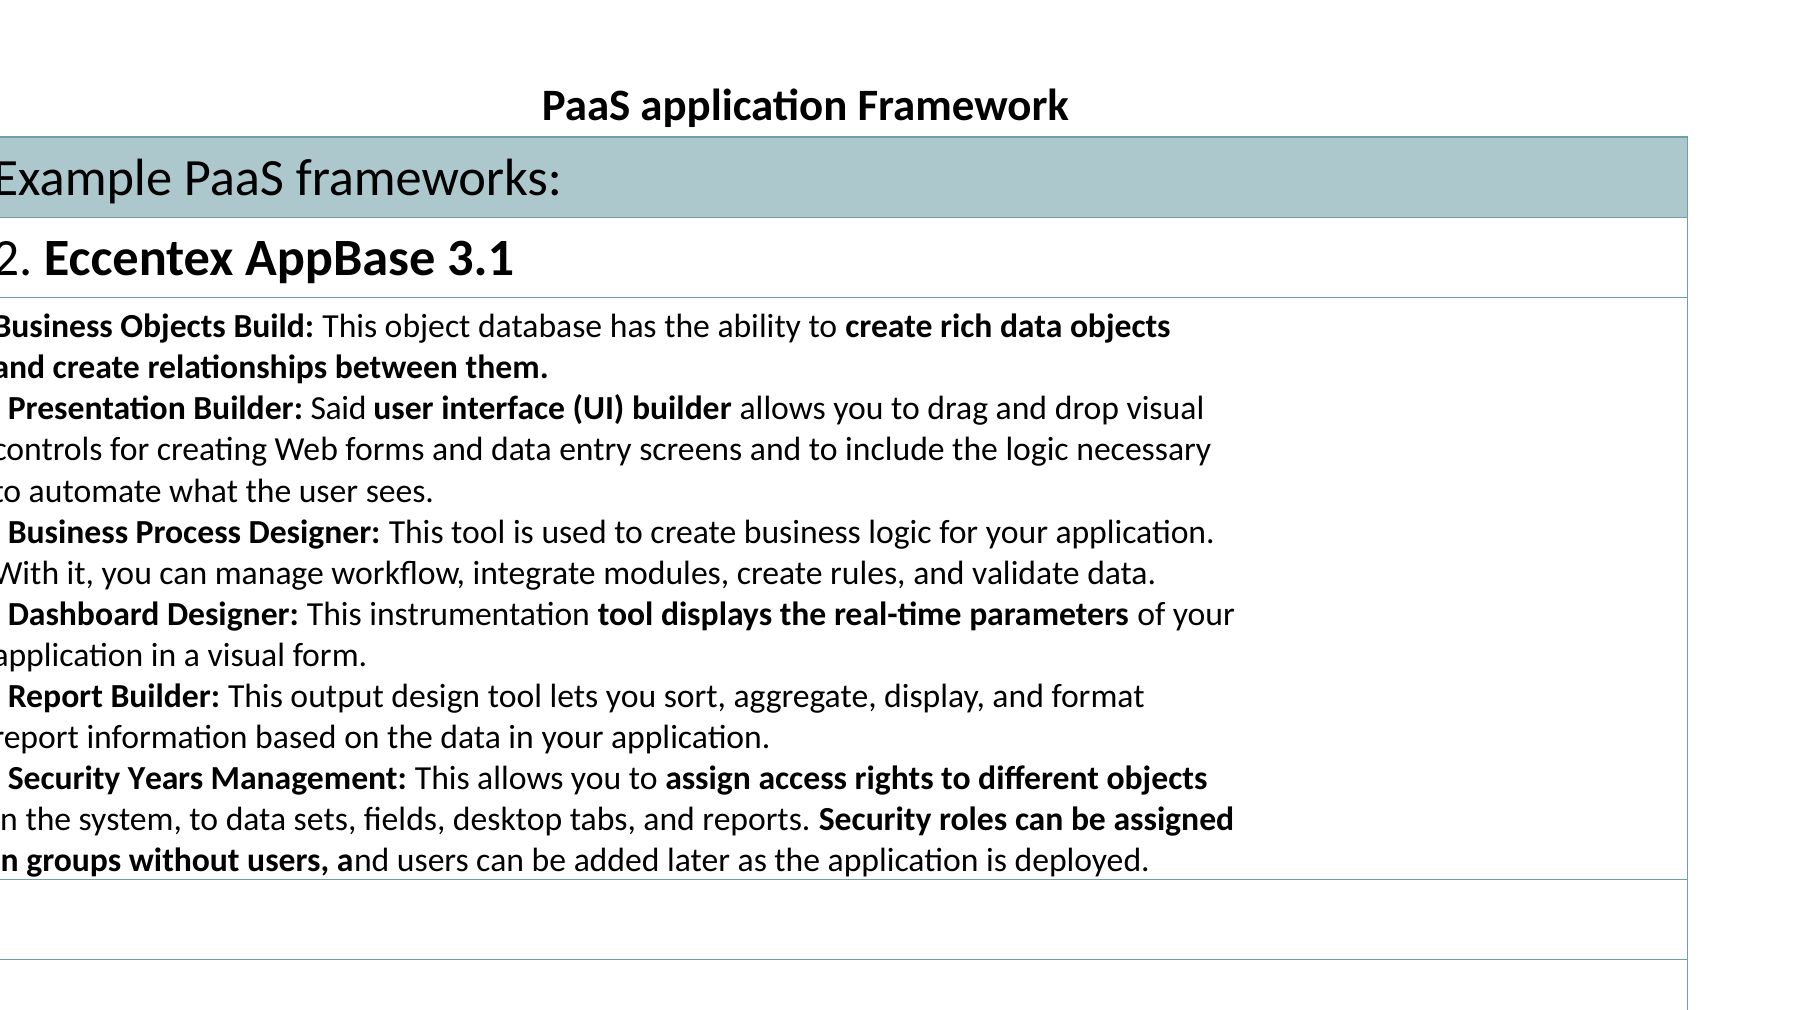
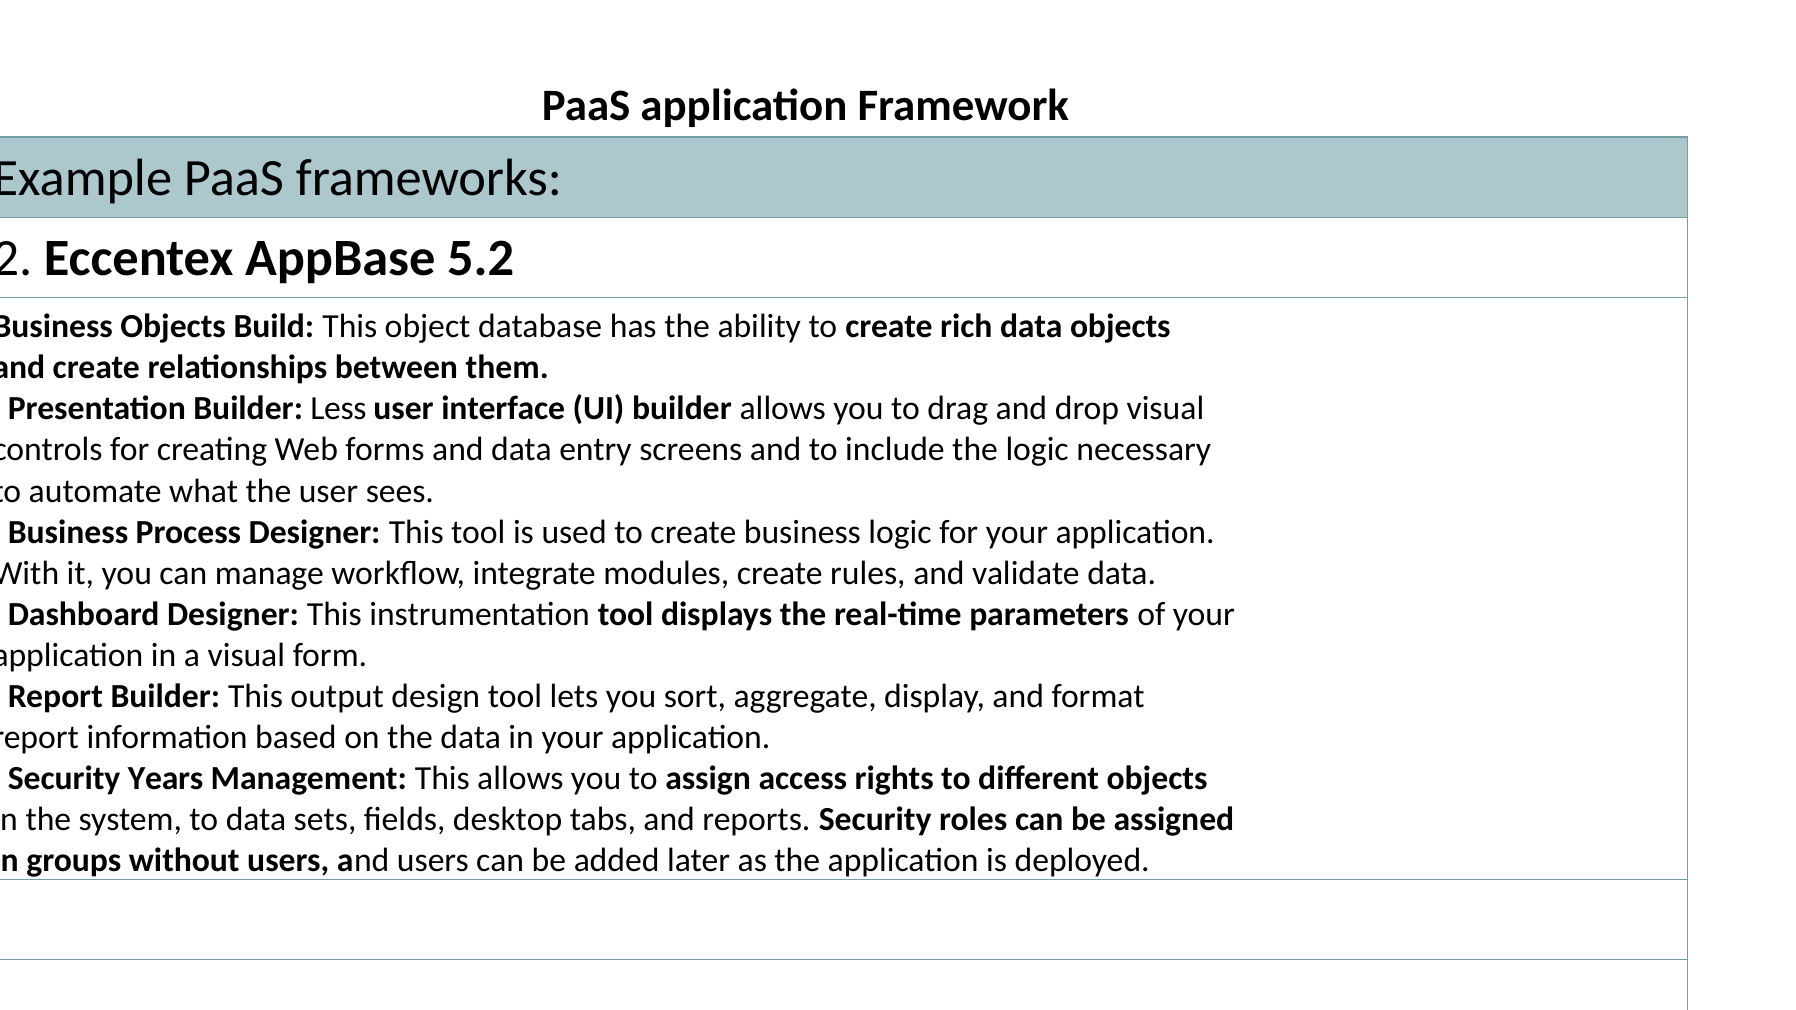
3.1: 3.1 -> 5.2 (481, 258)
Said: Said -> Less (339, 409)
